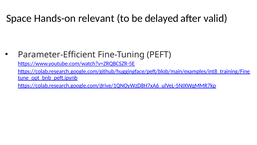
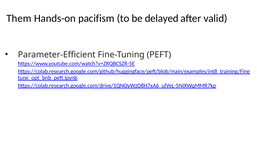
Space: Space -> Them (19, 18)
relevant: relevant -> pacifism (96, 18)
